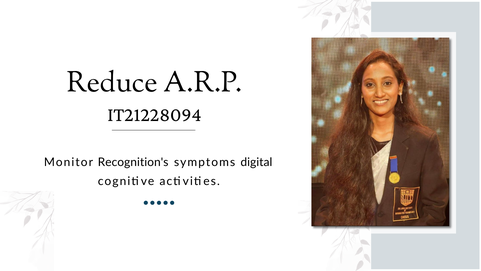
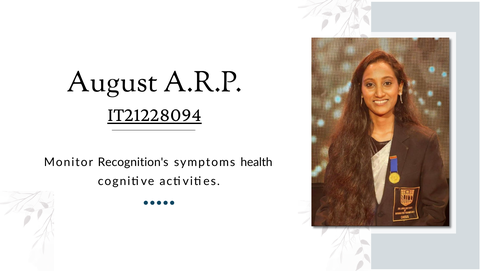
Reduce: Reduce -> August (112, 82)
IT21228094 underline: none -> present (155, 114)
digital: digital -> health (257, 162)
